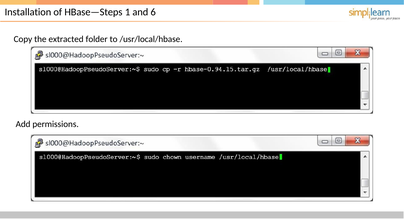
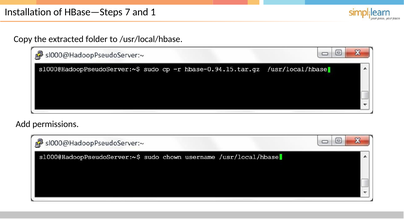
1: 1 -> 7 (128, 12)
6: 6 -> 1 (153, 12)
